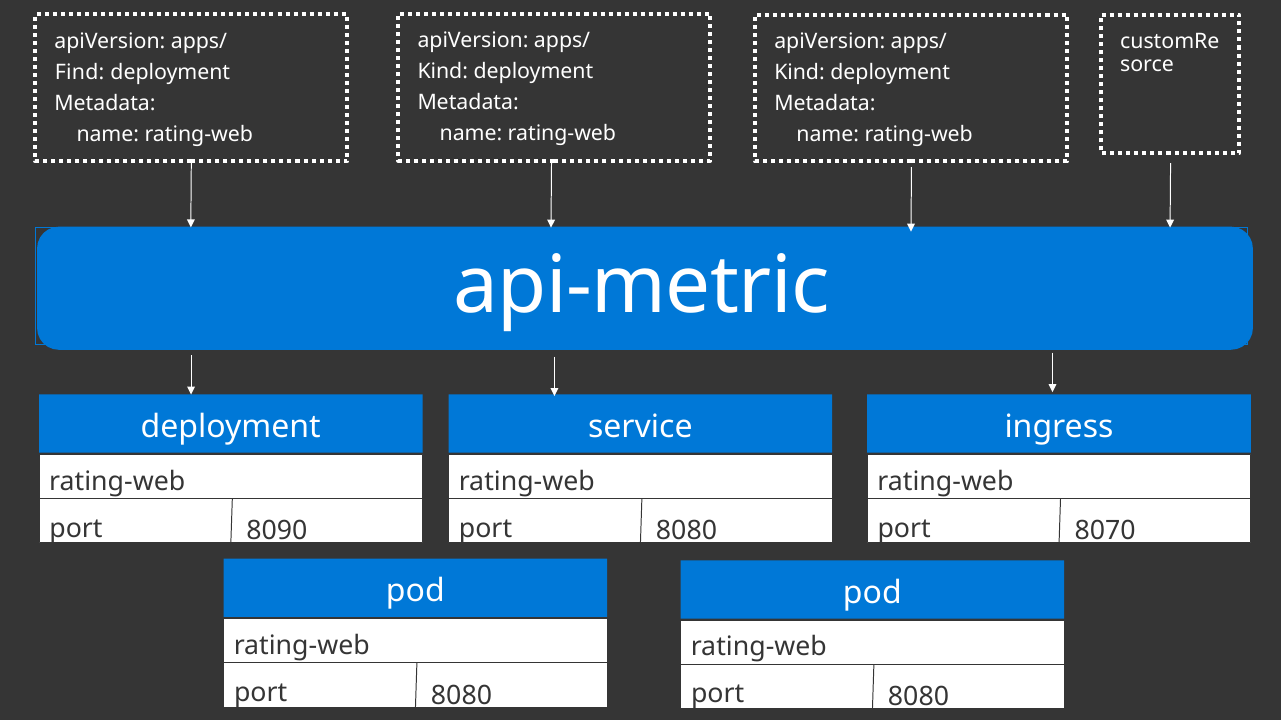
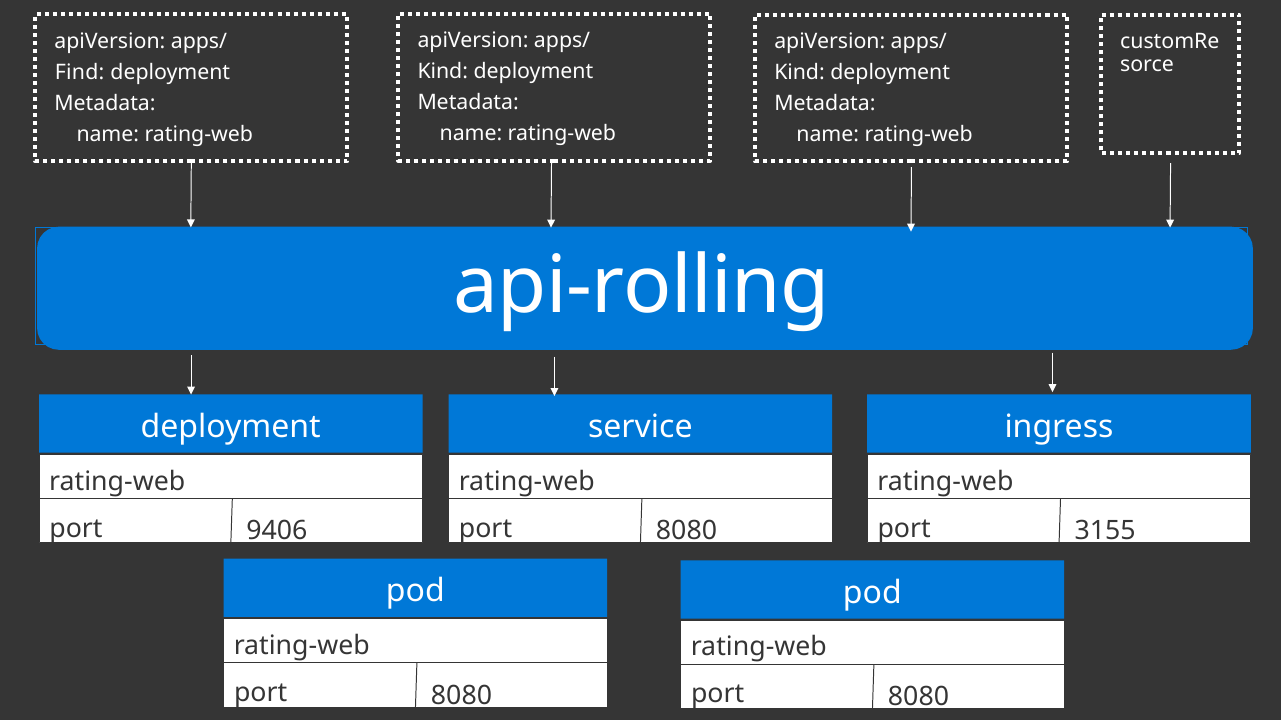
api-metric: api-metric -> api-rolling (641, 286)
8090: 8090 -> 9406 (277, 531)
8070: 8070 -> 3155 (1105, 531)
